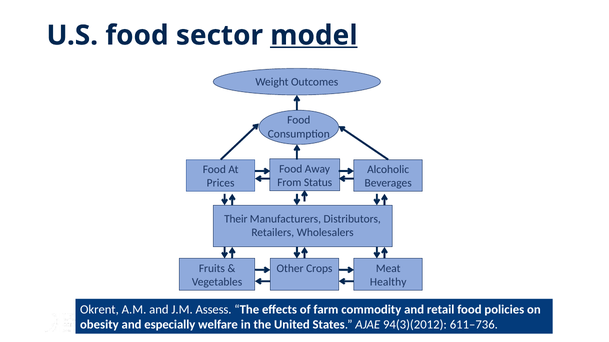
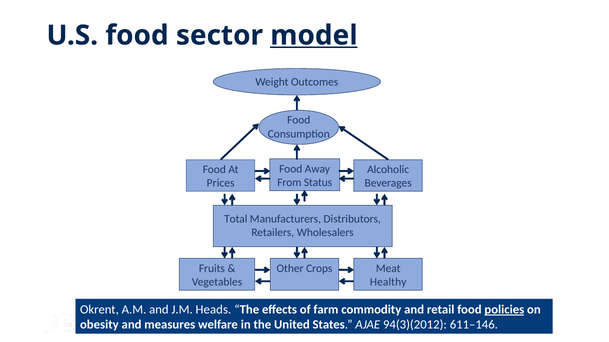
Their: Their -> Total (236, 219)
Assess: Assess -> Heads (213, 310)
policies underline: none -> present (504, 310)
especially: especially -> measures (170, 325)
611–736: 611–736 -> 611–146 (474, 325)
